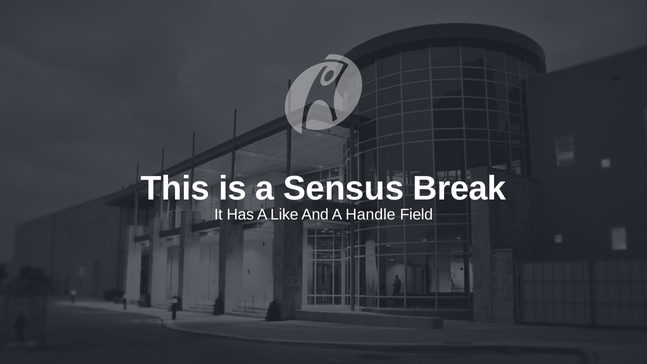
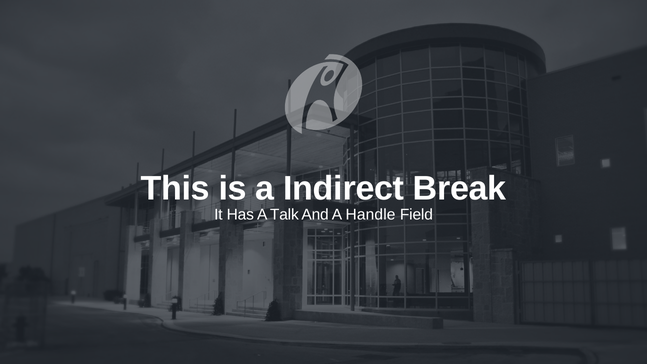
Sensus: Sensus -> Indirect (344, 189)
Like: Like -> Talk (284, 215)
